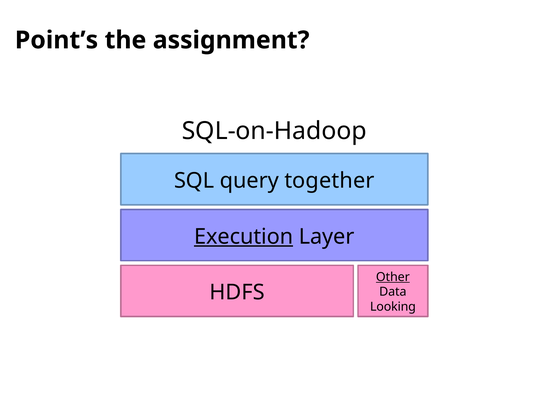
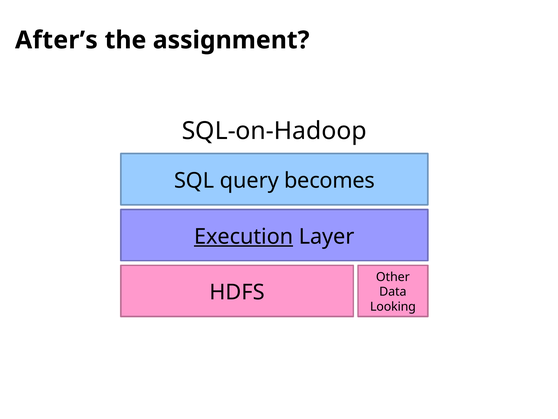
Point’s: Point’s -> After’s (56, 40)
together: together -> becomes (330, 181)
Other underline: present -> none (393, 277)
